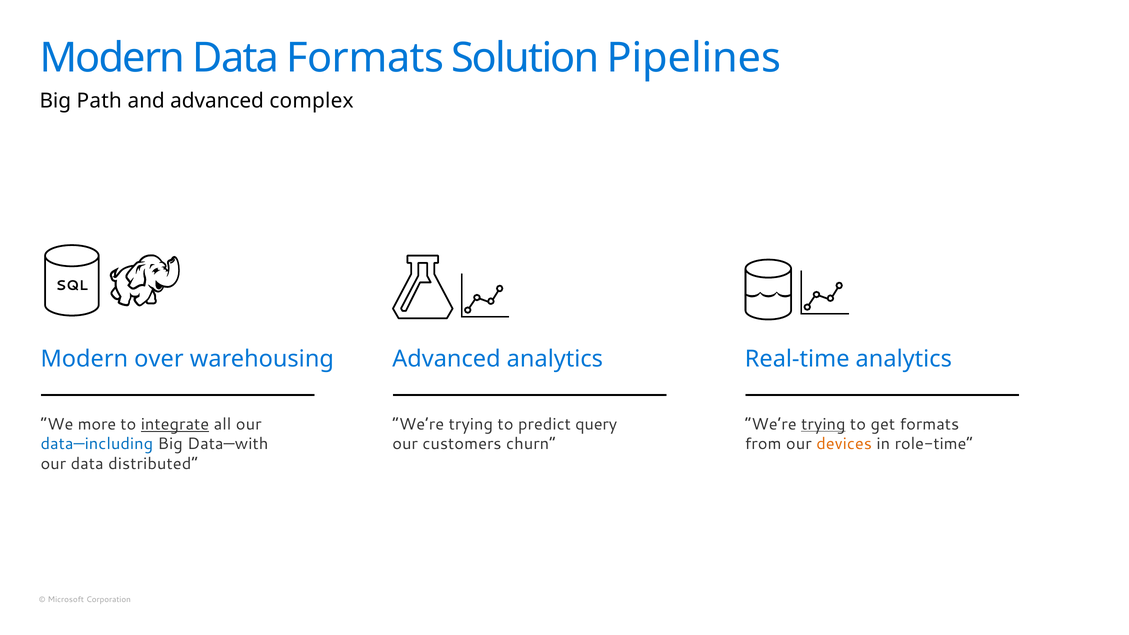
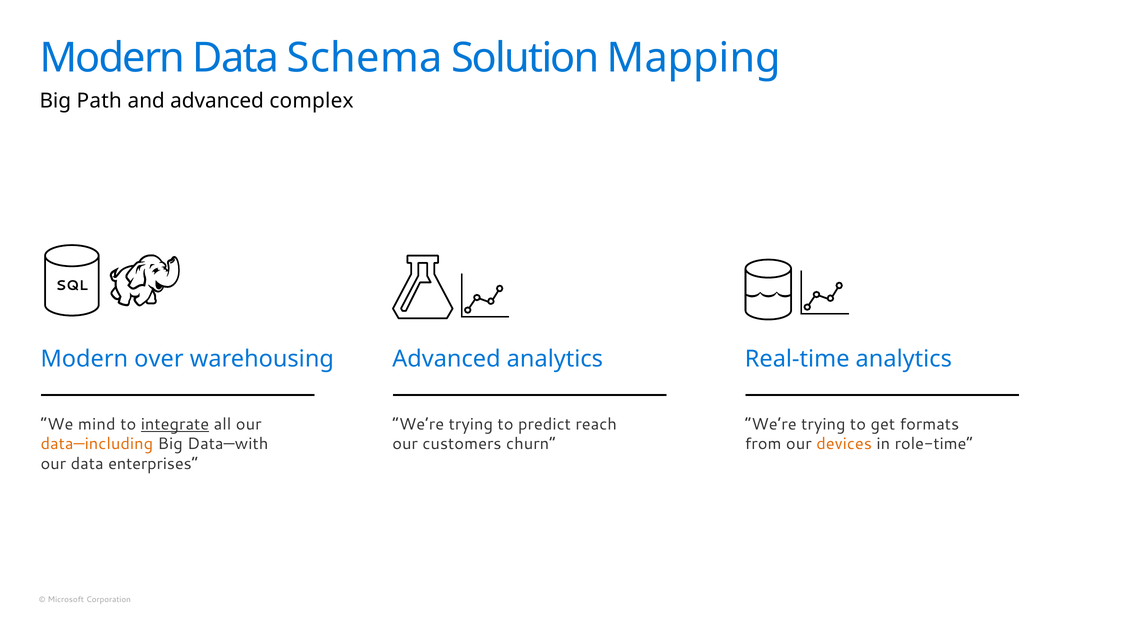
Data Formats: Formats -> Schema (365, 58)
Pipelines: Pipelines -> Mapping (694, 58)
more: more -> mind (97, 424)
query: query -> reach (596, 424)
trying underline: present -> none (823, 424)
data—including colour: blue -> orange (97, 444)
distributed: distributed -> enterprises (153, 464)
